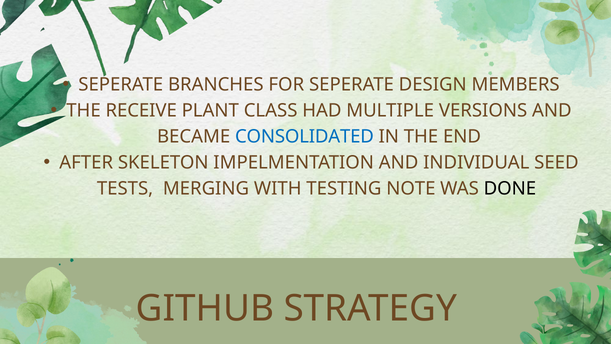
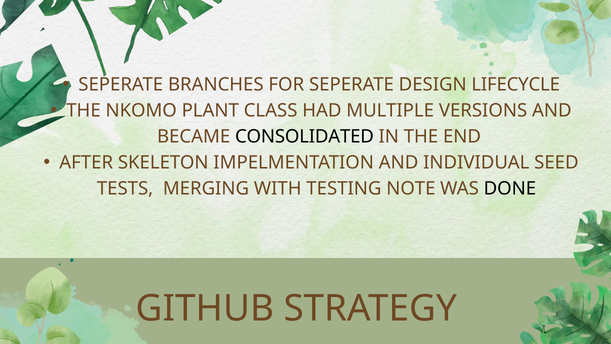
MEMBERS: MEMBERS -> LIFECYCLE (516, 84)
RECEIVE: RECEIVE -> NKOMO (141, 110)
CONSOLIDATED colour: blue -> black (304, 136)
